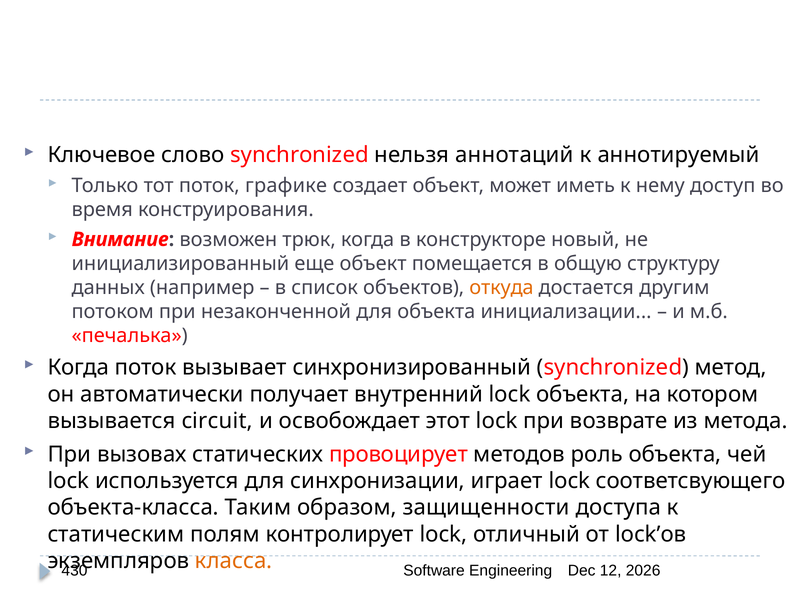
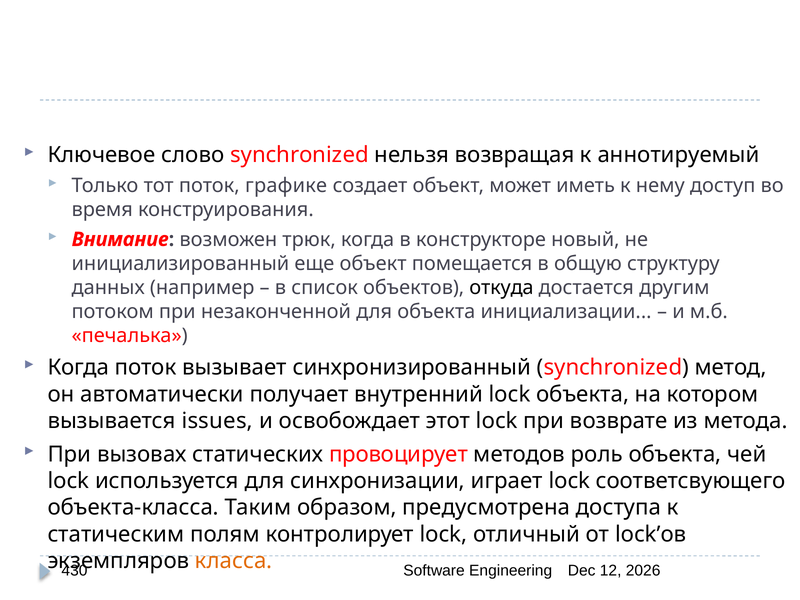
аннотаций: аннотаций -> возвращая (515, 155)
откуда colour: orange -> black (501, 287)
circuit: circuit -> issues (217, 421)
защищенности: защищенности -> предусмотрена (486, 508)
